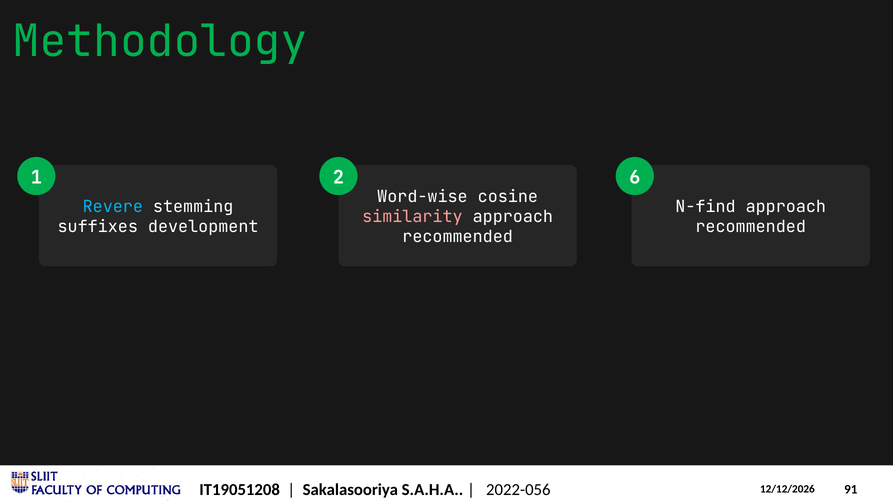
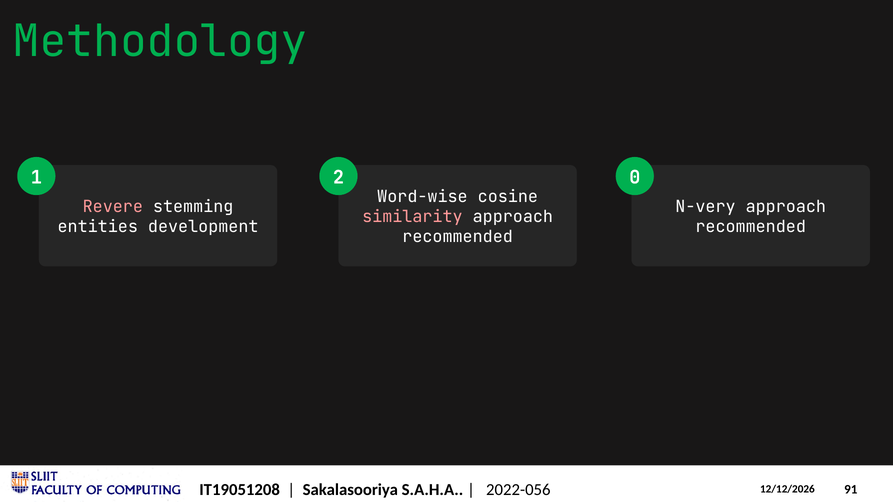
6: 6 -> 0 (635, 177)
Revere colour: light blue -> pink (113, 207)
N-find: N-find -> N-very (705, 207)
suffixes: suffixes -> entities (98, 227)
